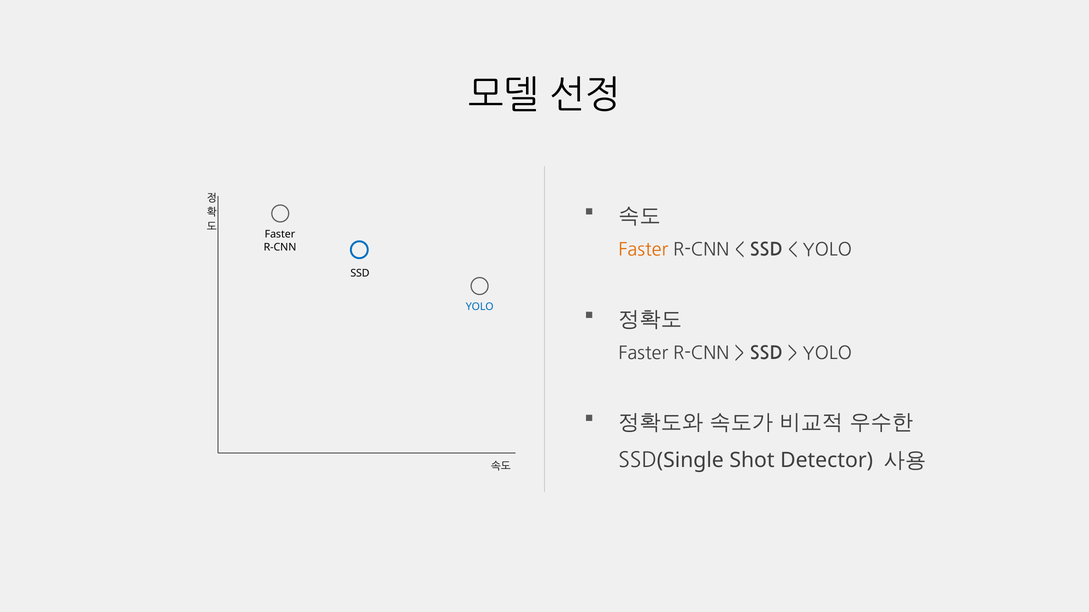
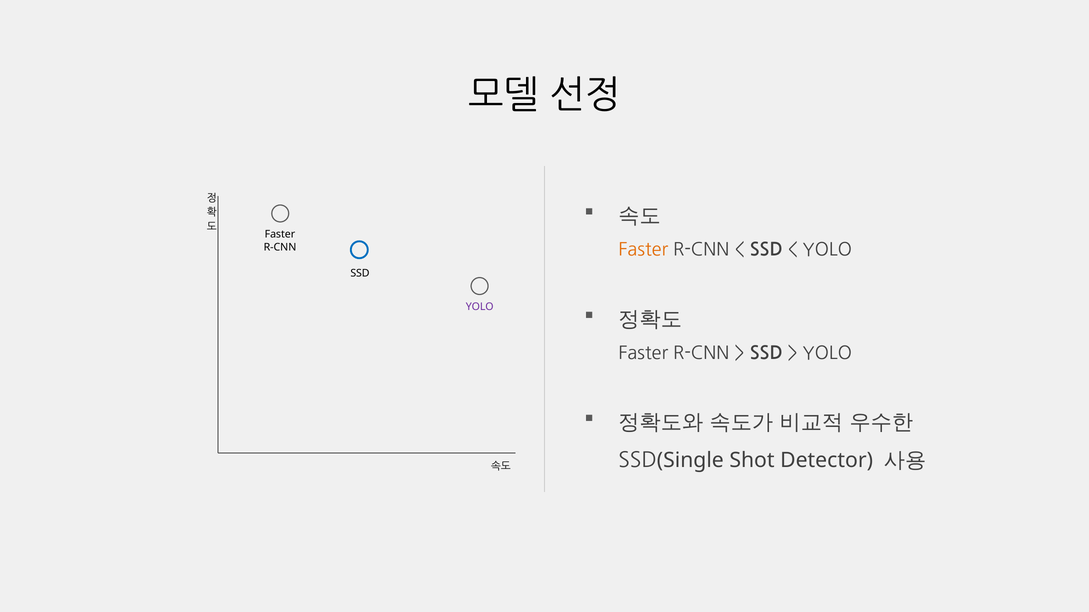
YOLO colour: blue -> purple (480, 307)
